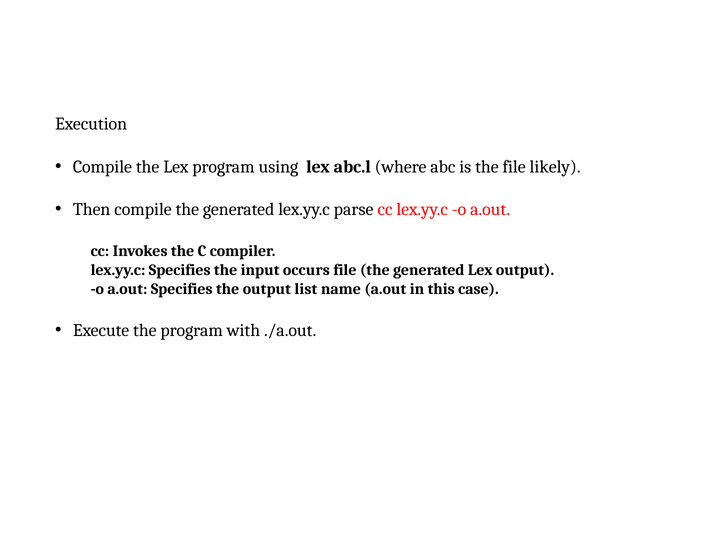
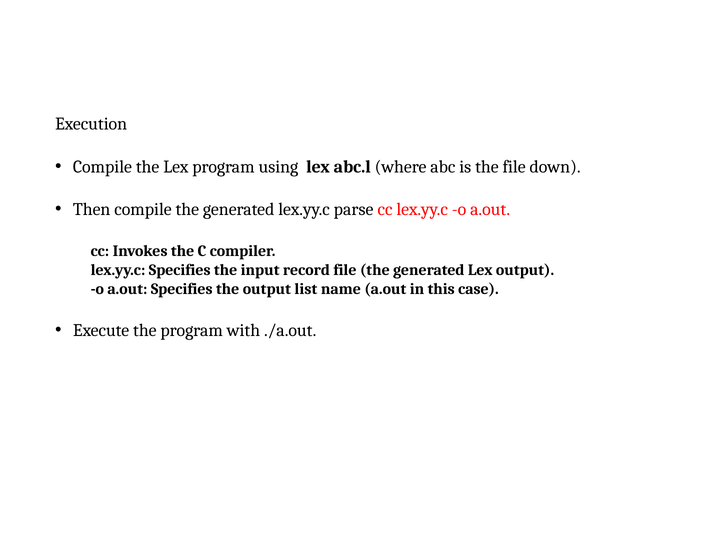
likely: likely -> down (555, 167)
occurs: occurs -> record (306, 270)
